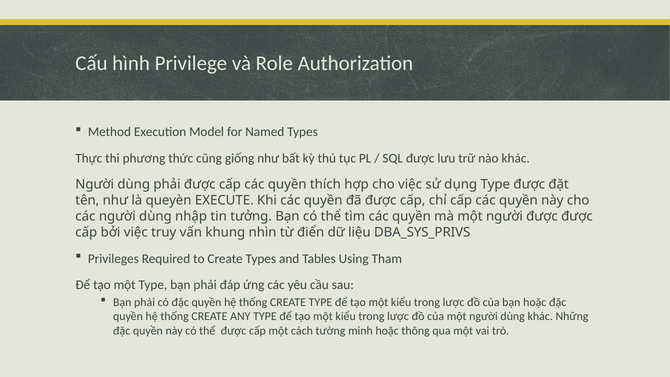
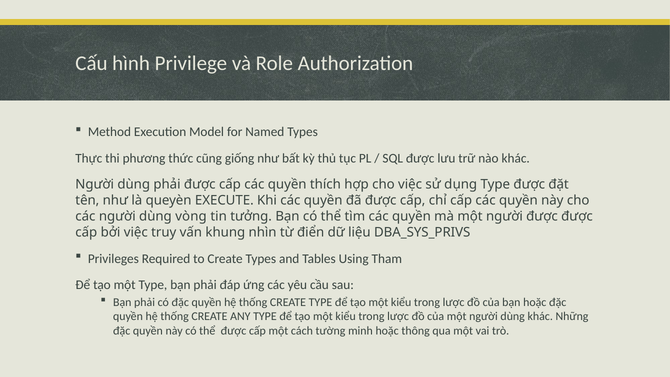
nhập: nhập -> vòng (191, 216)
